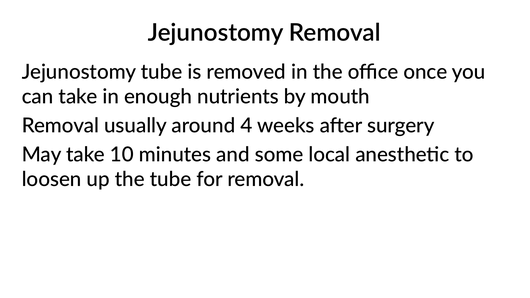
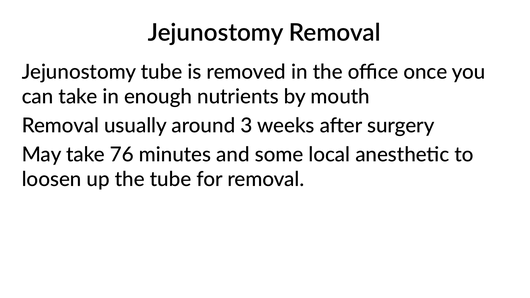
4: 4 -> 3 (246, 126)
10: 10 -> 76 (122, 155)
